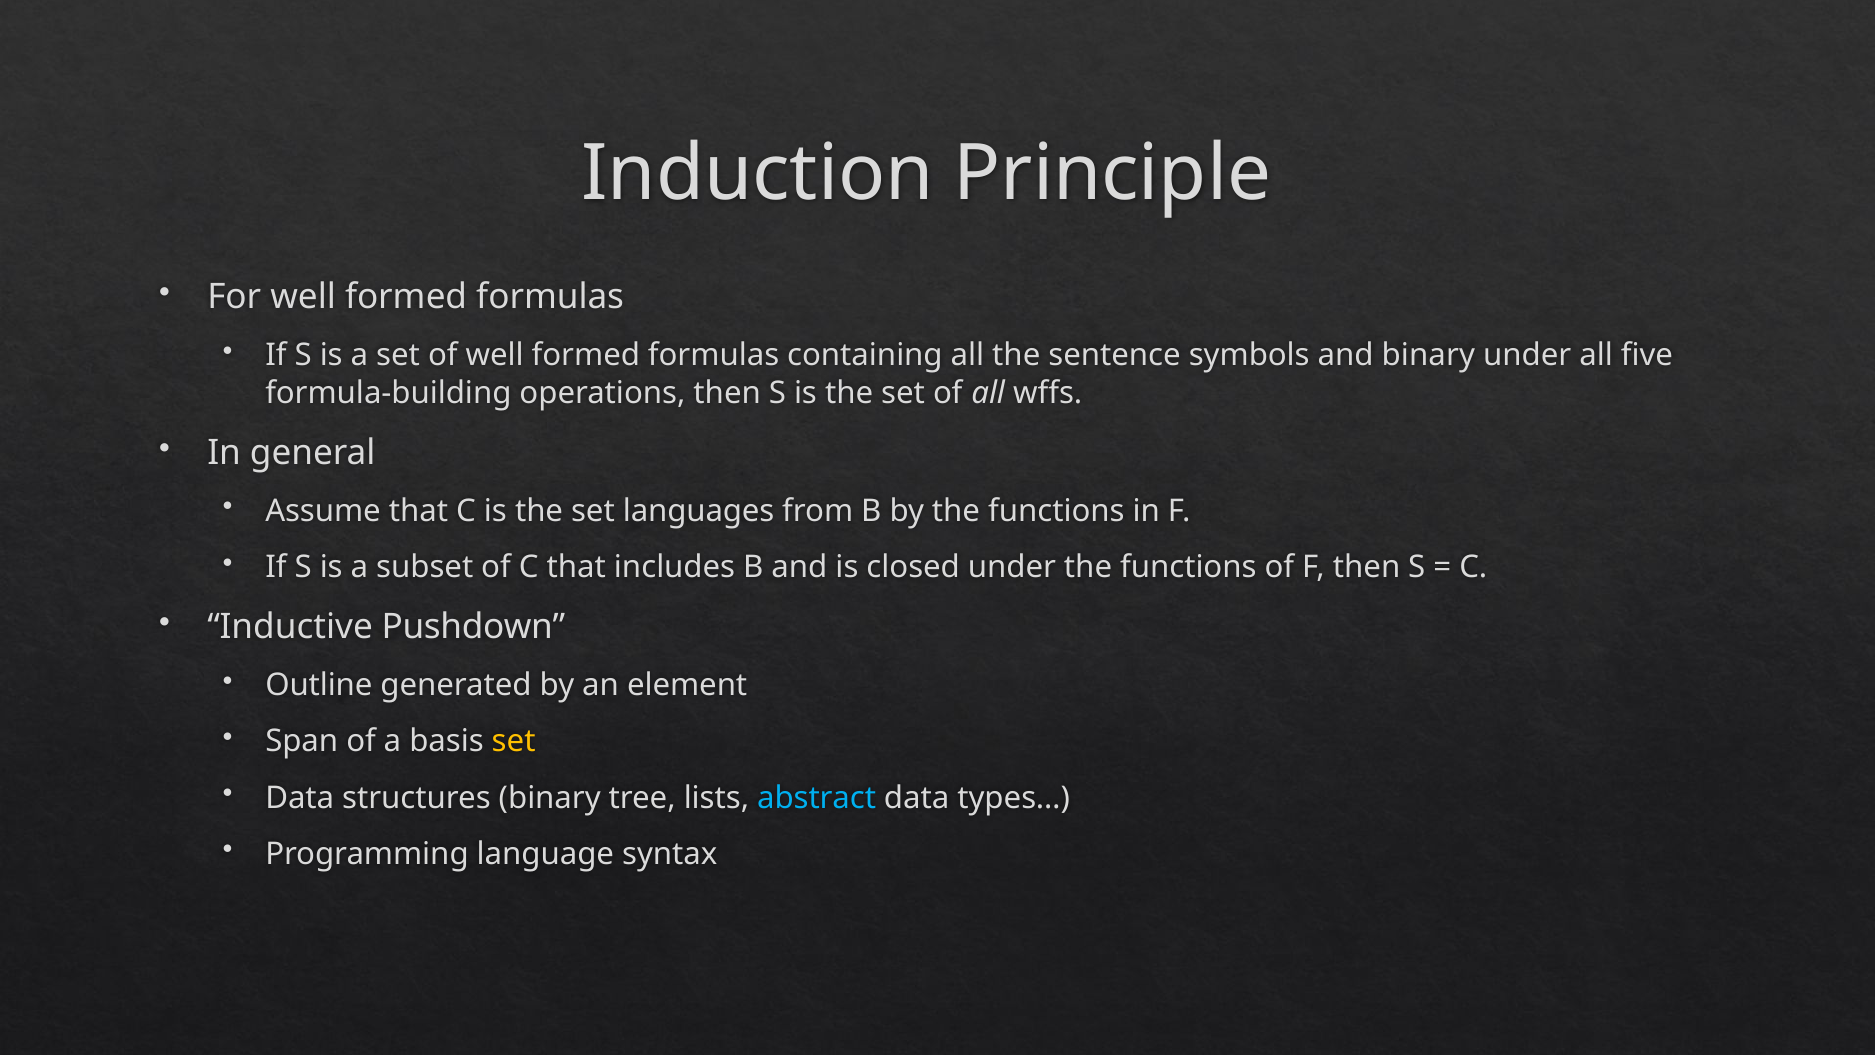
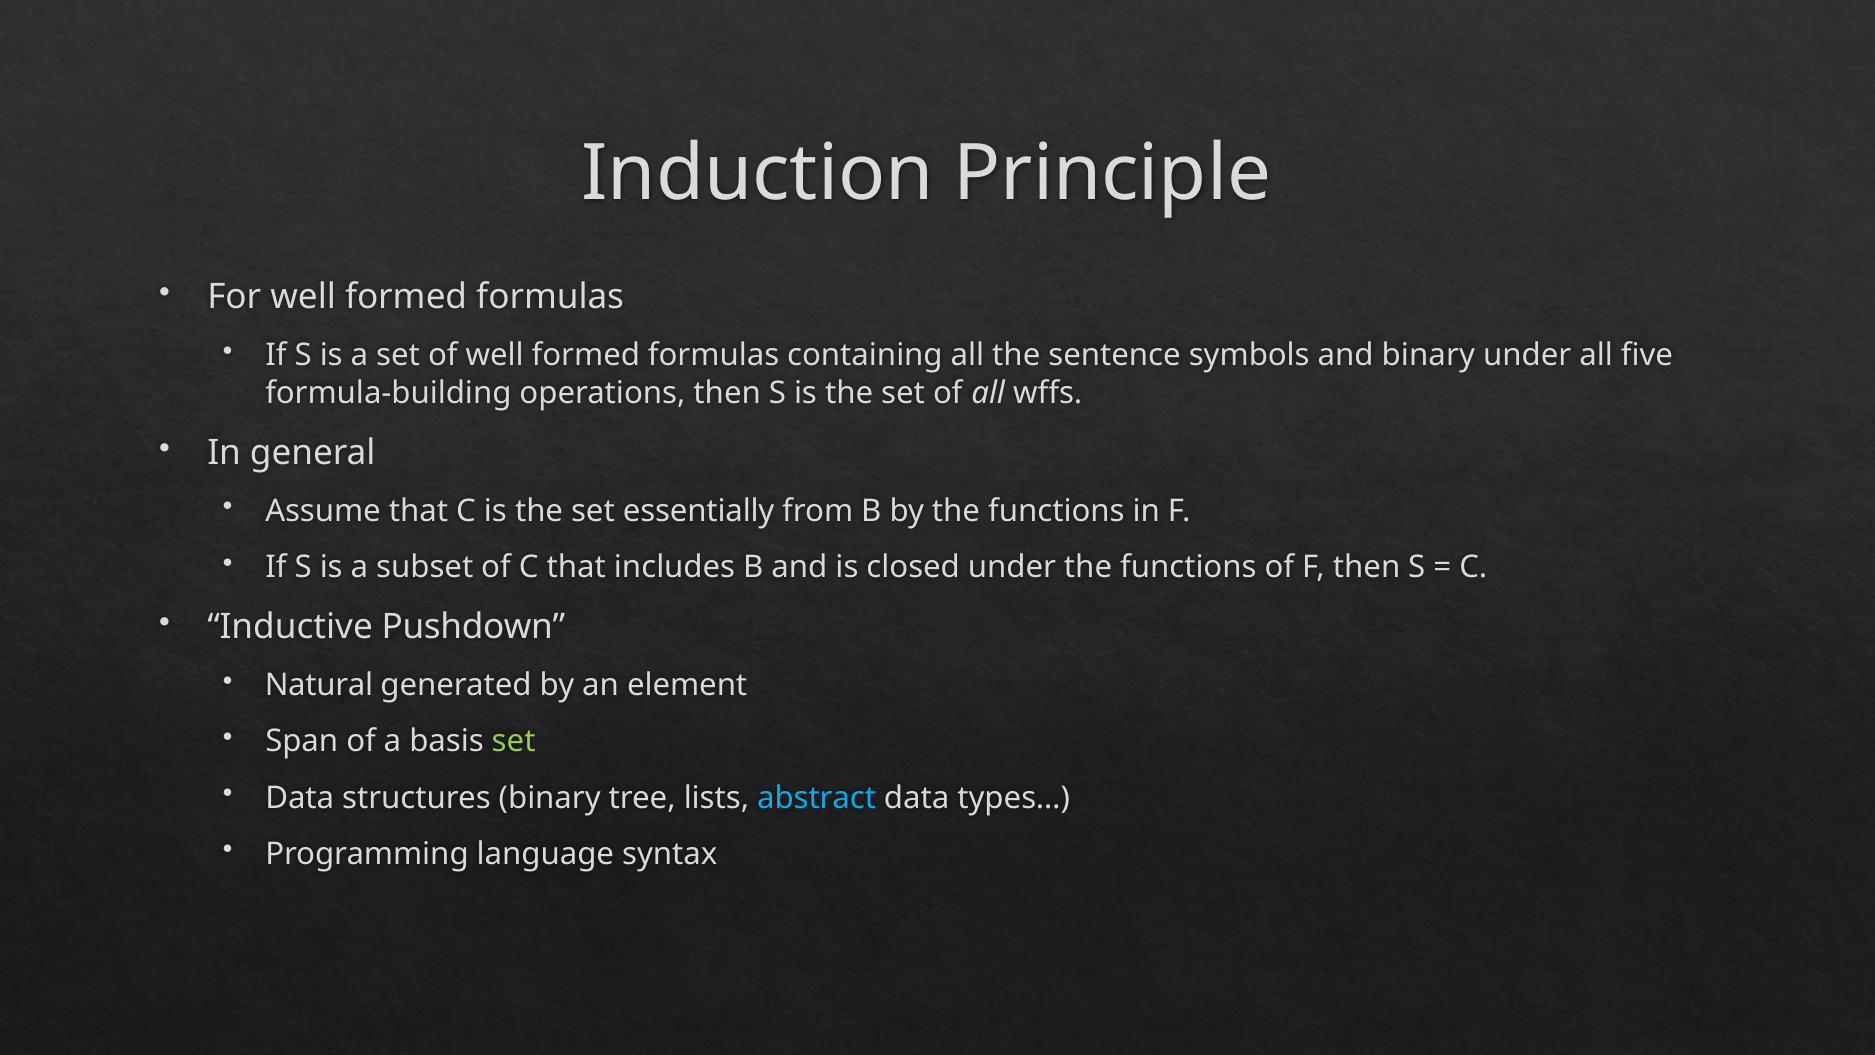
languages: languages -> essentially (699, 511)
Outline: Outline -> Natural (319, 685)
set colour: yellow -> light green (514, 741)
